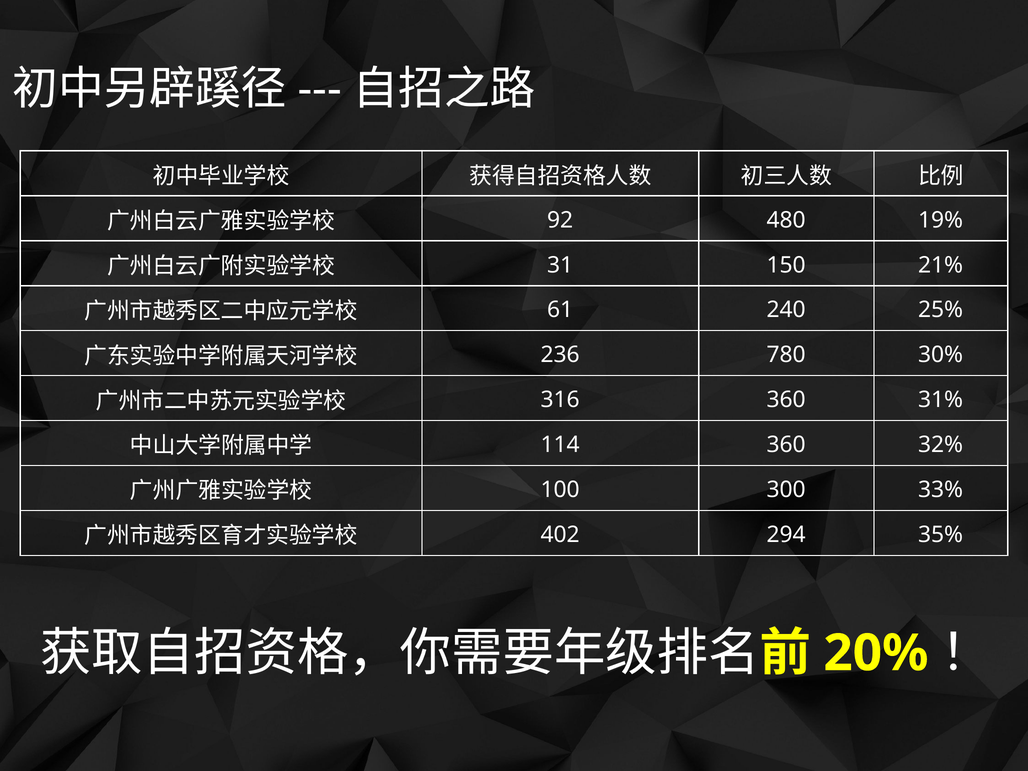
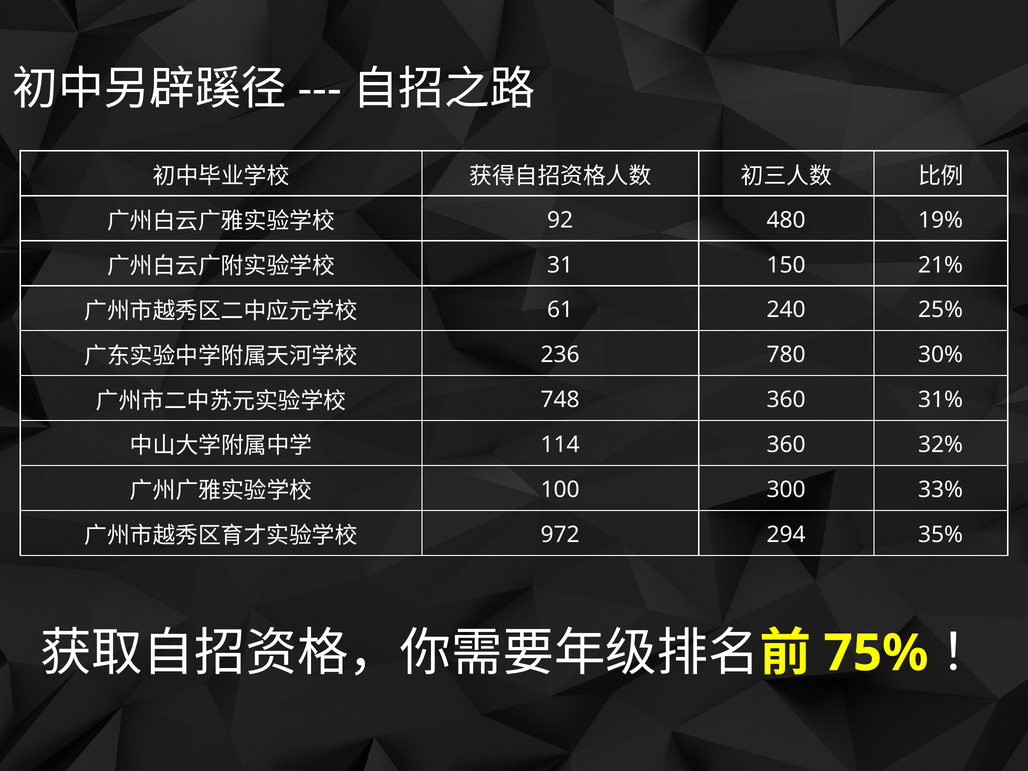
316: 316 -> 748 (560, 400)
402: 402 -> 972 (560, 535)
20%: 20% -> 75% (876, 653)
